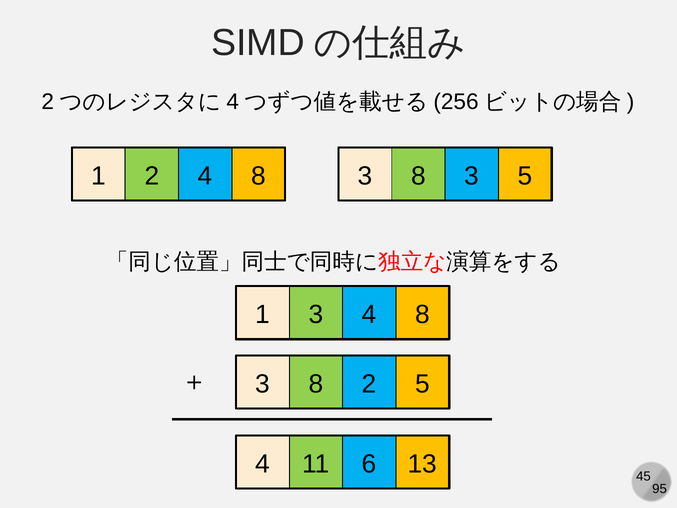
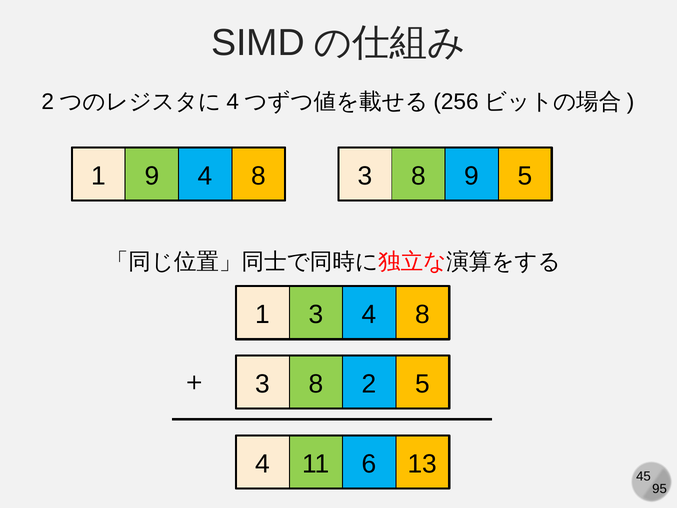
1 2: 2 -> 9 (152, 176)
3 8 3: 3 -> 9 (472, 176)
